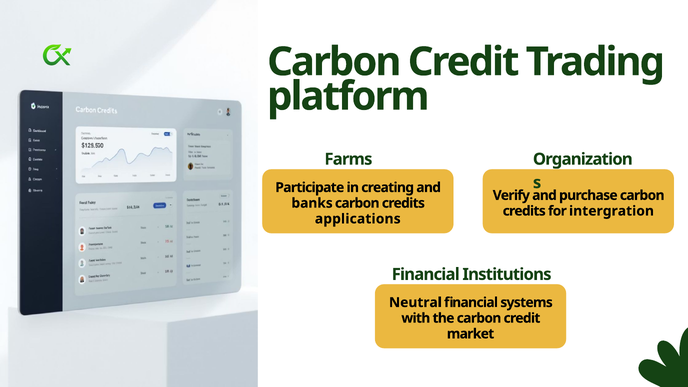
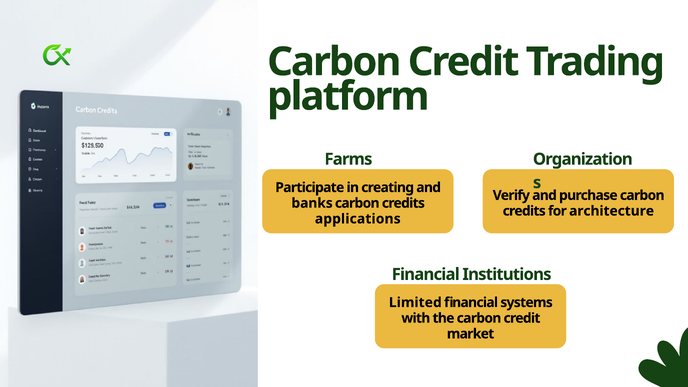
intergration: intergration -> architecture (612, 211)
Neutral: Neutral -> Limited (415, 302)
